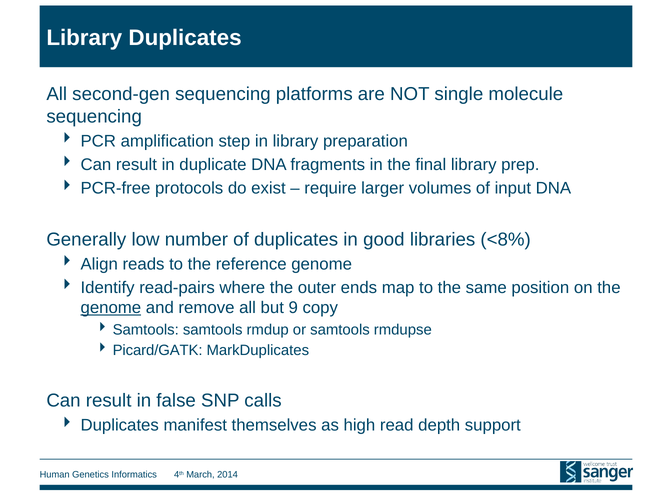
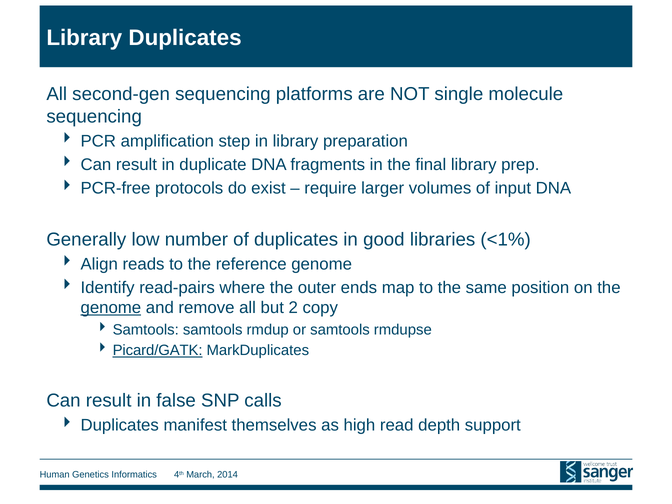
<8%: <8% -> <1% (506, 240)
9: 9 -> 2 (293, 308)
Picard/GATK underline: none -> present (158, 350)
